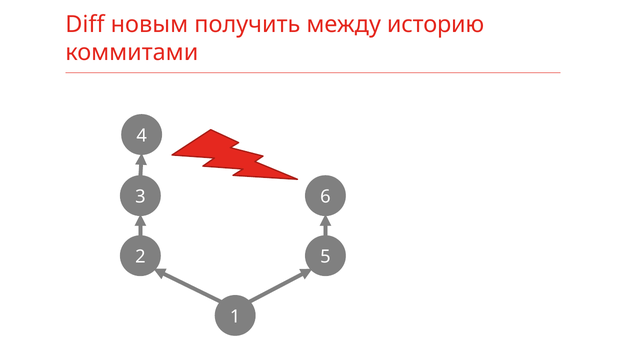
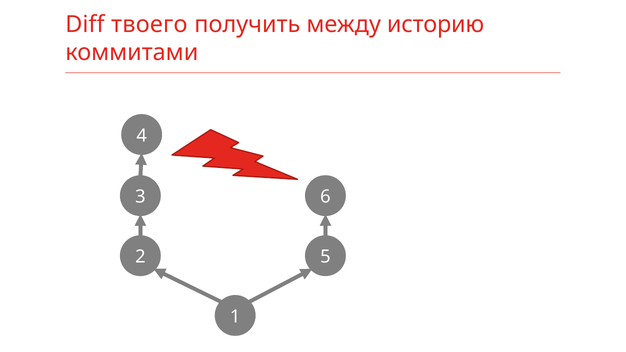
новым: новым -> твоего (149, 25)
